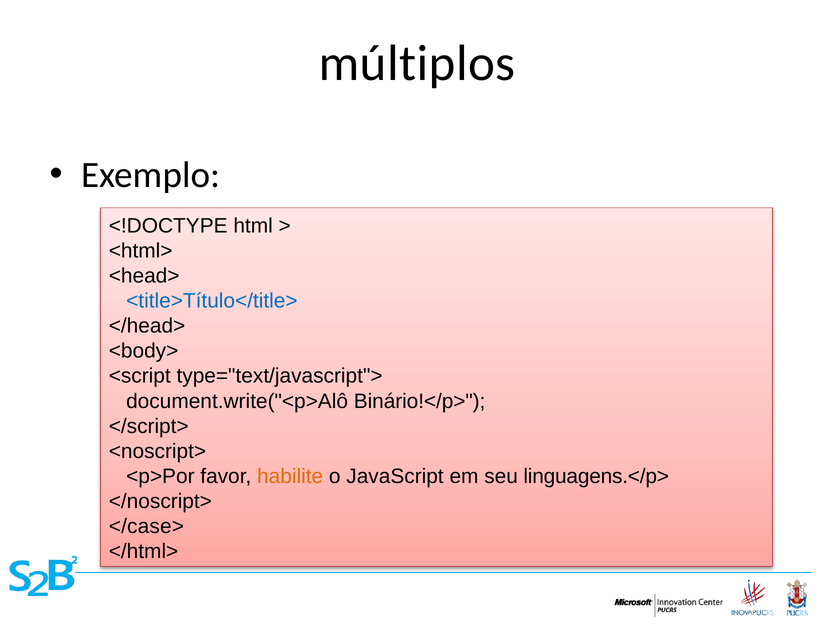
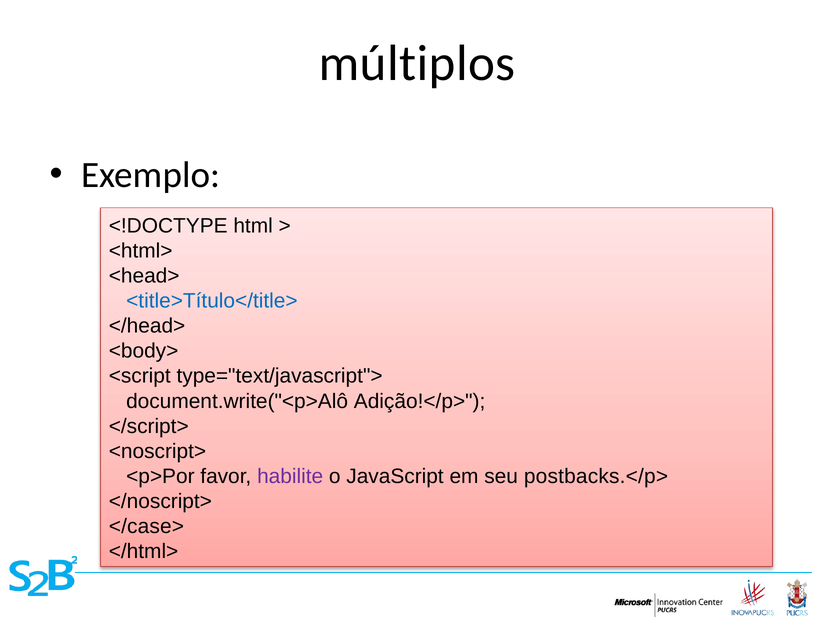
Binário!</p>: Binário!</p> -> Adição!</p> (420, 401)
habilite colour: orange -> purple (290, 476)
linguagens.</p>: linguagens.</p> -> postbacks.</p> (596, 476)
